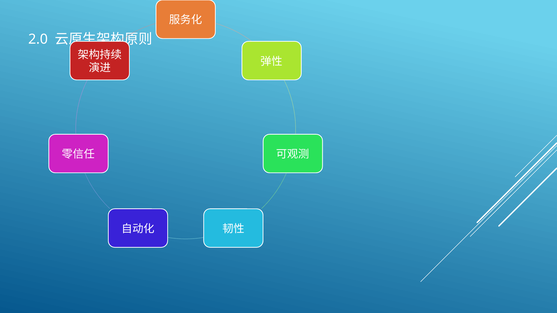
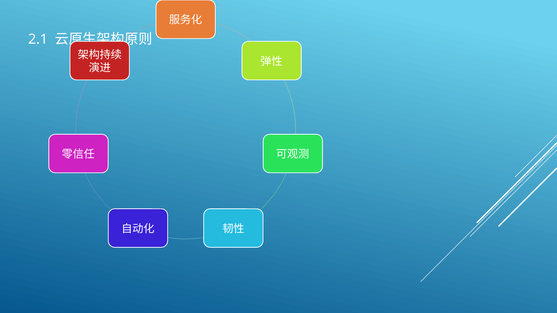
2.0: 2.0 -> 2.1 (38, 39)
